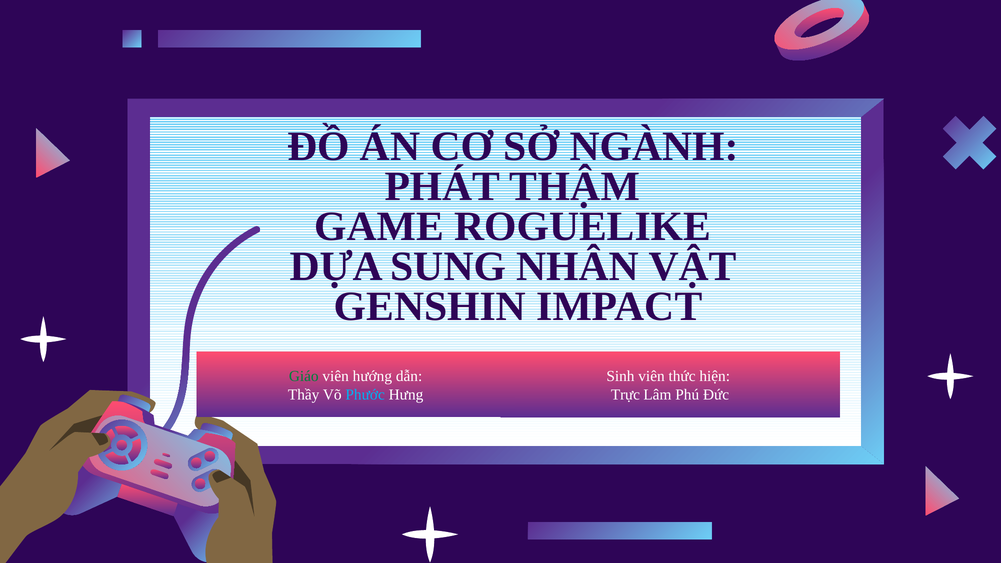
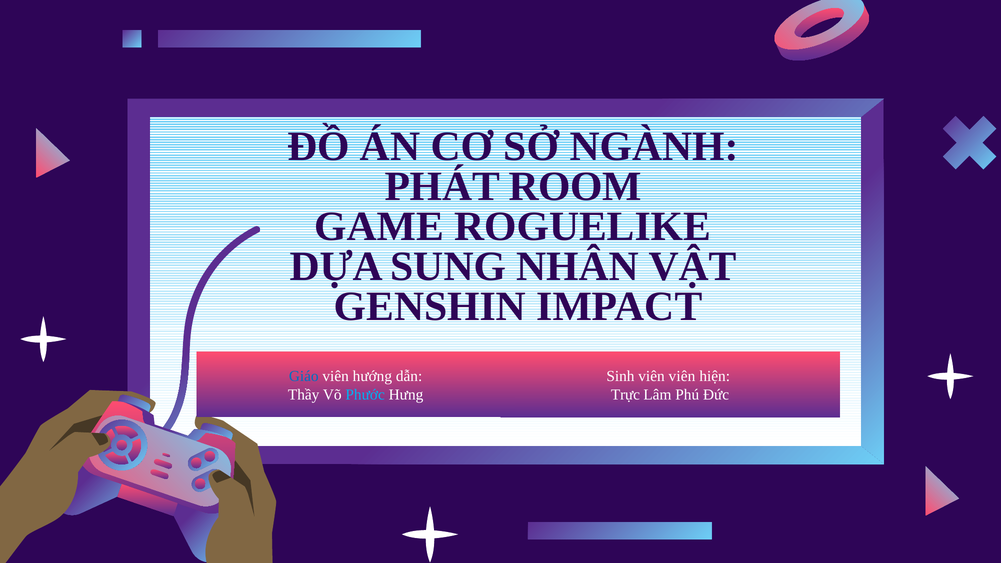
THẬM: THẬM -> ROOM (575, 187)
Giáo colour: green -> blue (304, 376)
viên thức: thức -> viên (682, 376)
